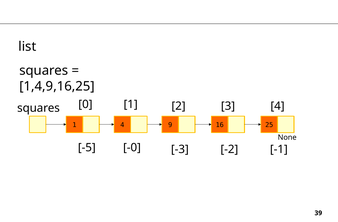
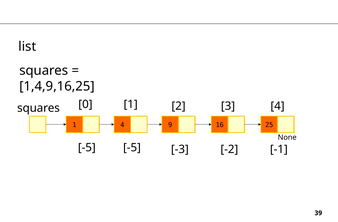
-5 -0: -0 -> -5 (132, 147)
